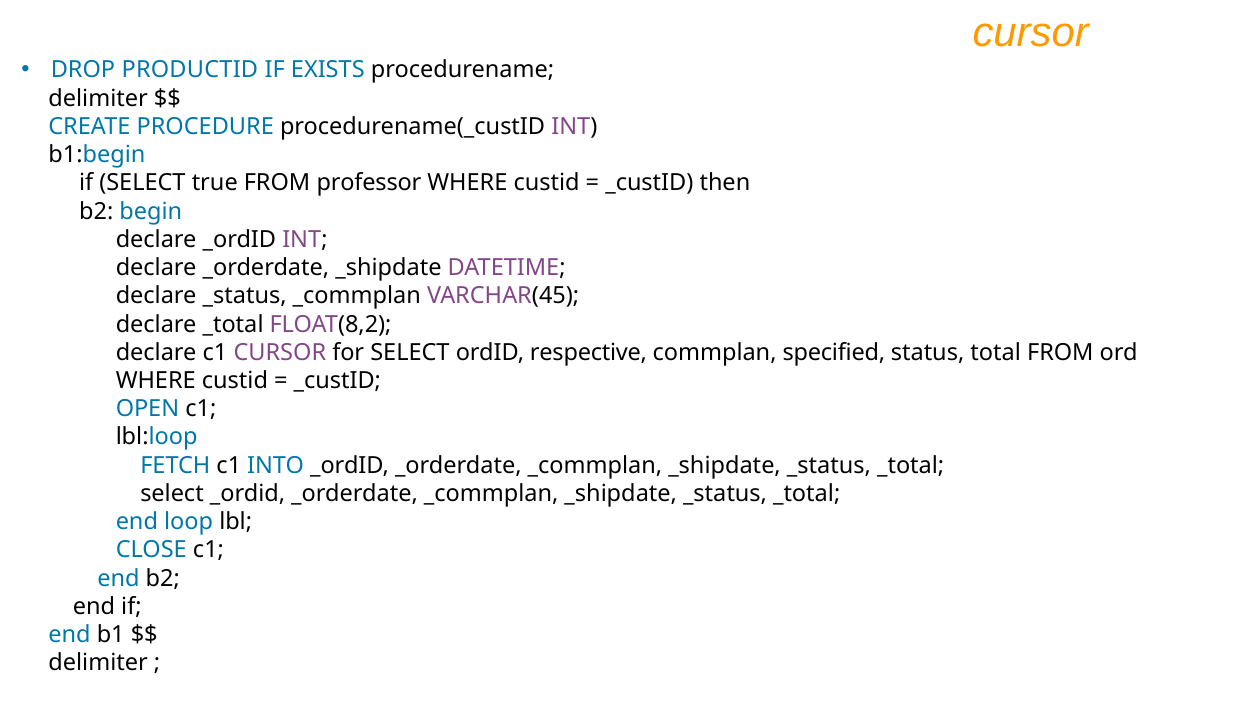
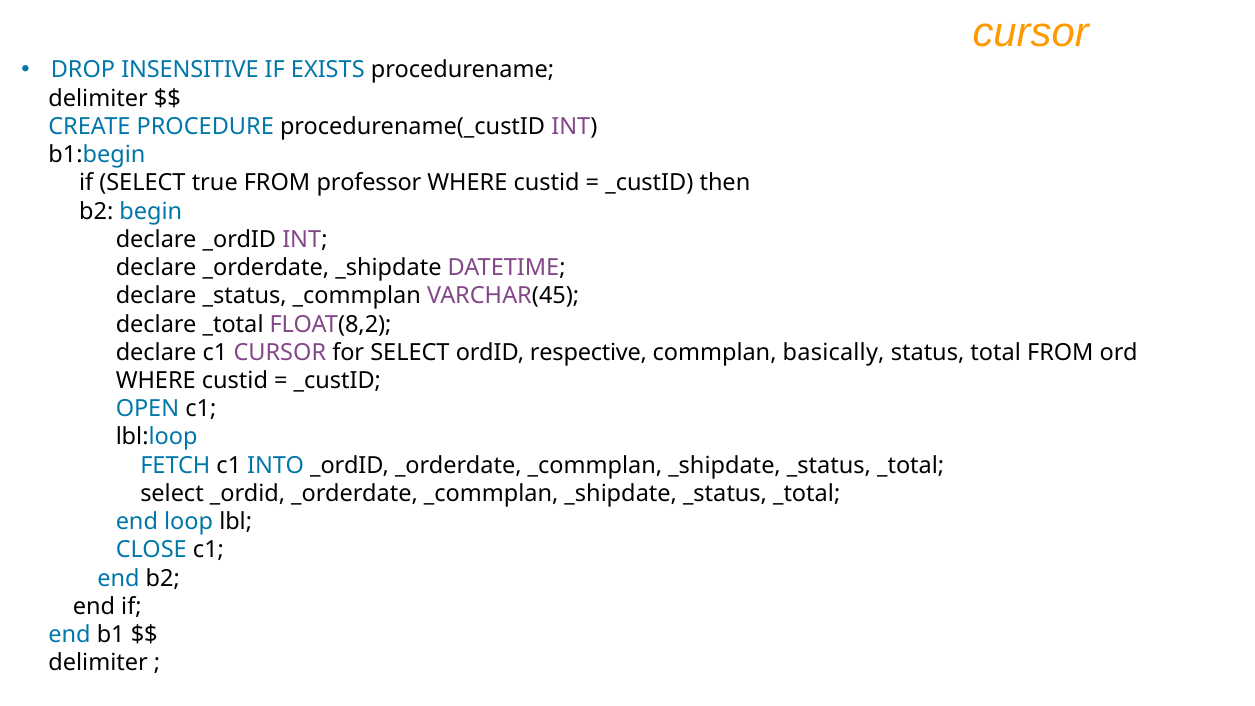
PRODUCTID: PRODUCTID -> INSENSITIVE (190, 70)
specified: specified -> basically (834, 352)
